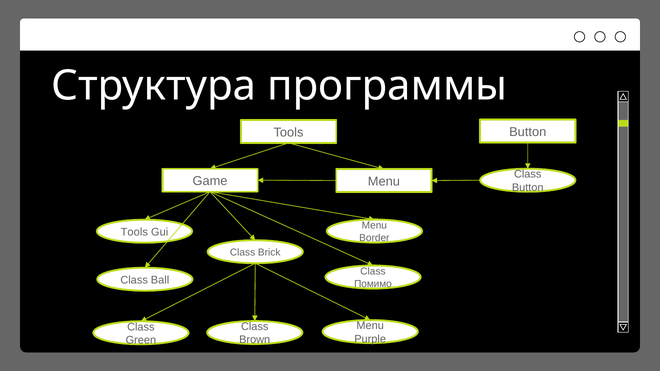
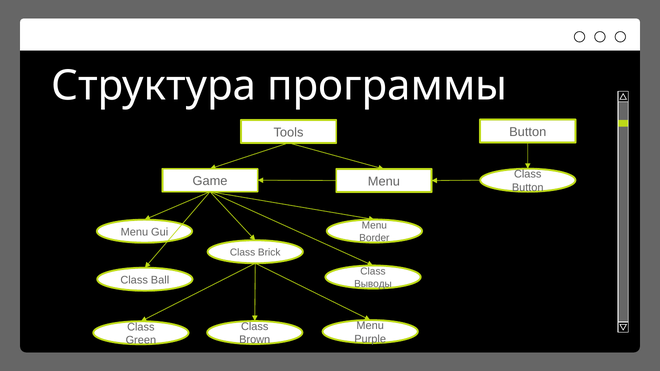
Tools: Tools -> Menu (134, 232)
Помимо: Помимо -> Выводы (373, 284)
